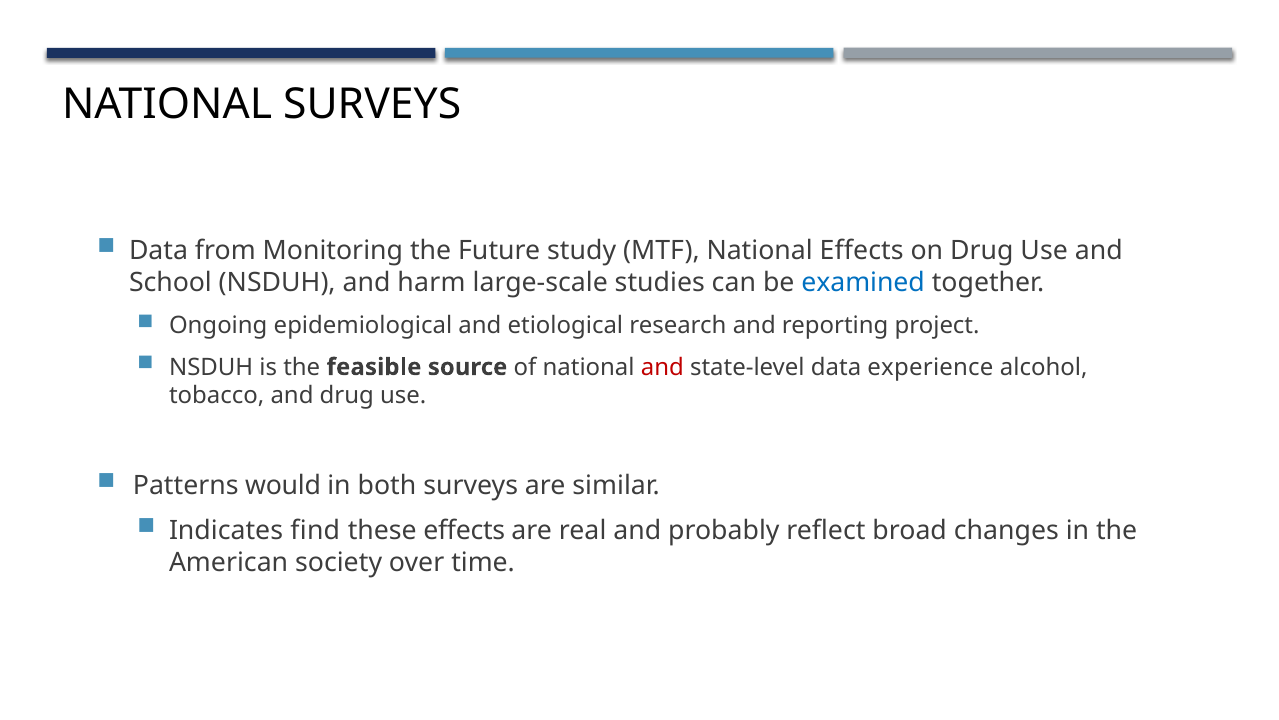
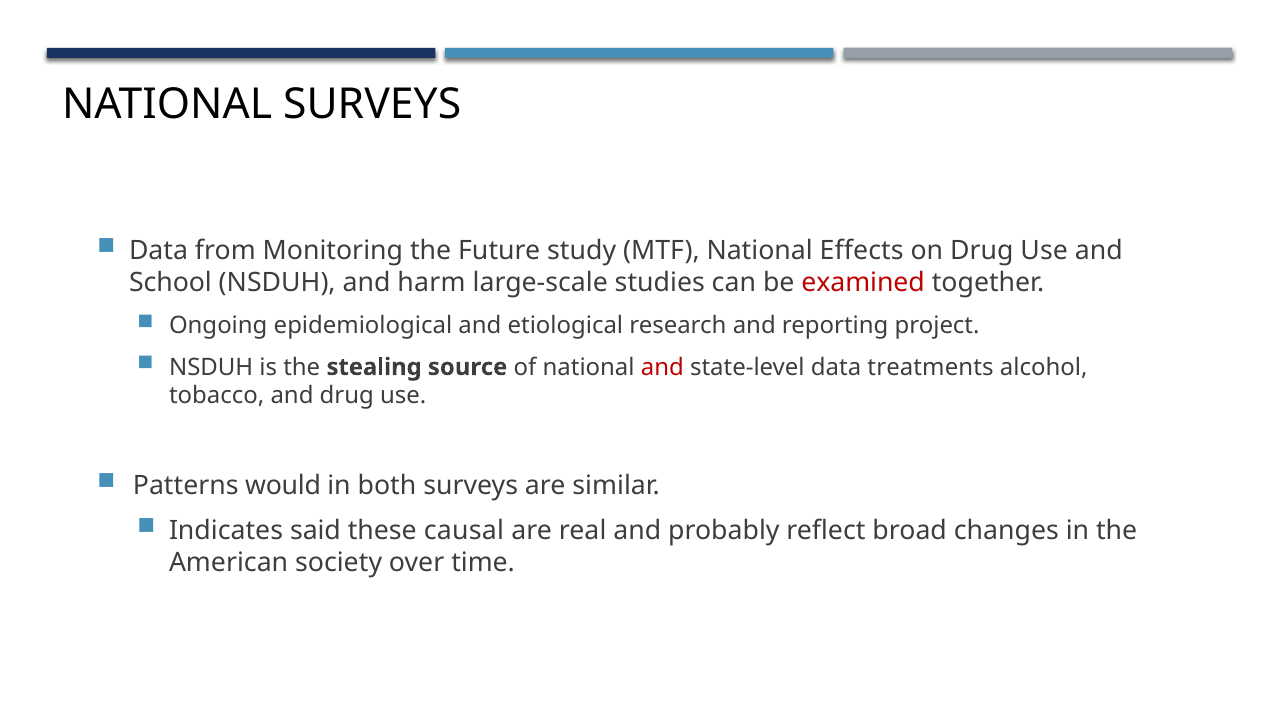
examined colour: blue -> red (863, 282)
feasible: feasible -> stealing (374, 367)
experience: experience -> treatments (931, 367)
find: find -> said (315, 530)
these effects: effects -> causal (464, 530)
